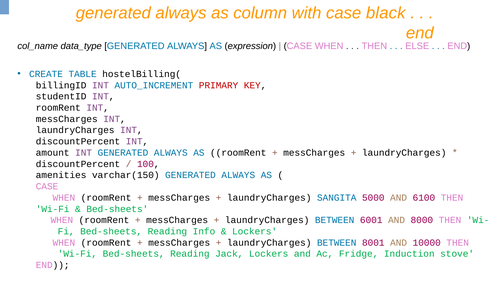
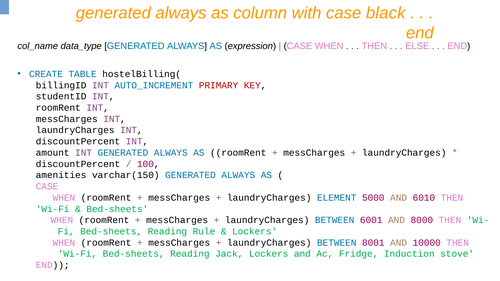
SANGITA: SANGITA -> ELEMENT (337, 198)
6100: 6100 -> 6010 (424, 198)
Info: Info -> Rule (204, 232)
